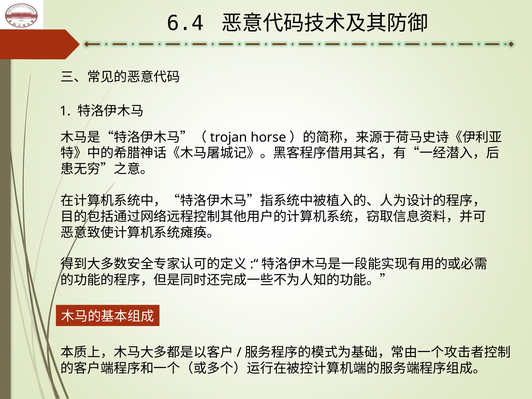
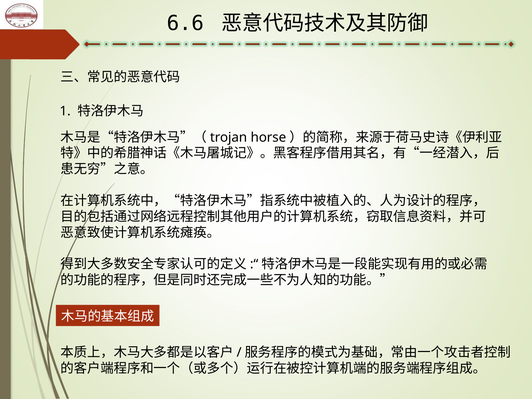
6.4: 6.4 -> 6.6 (185, 23)
